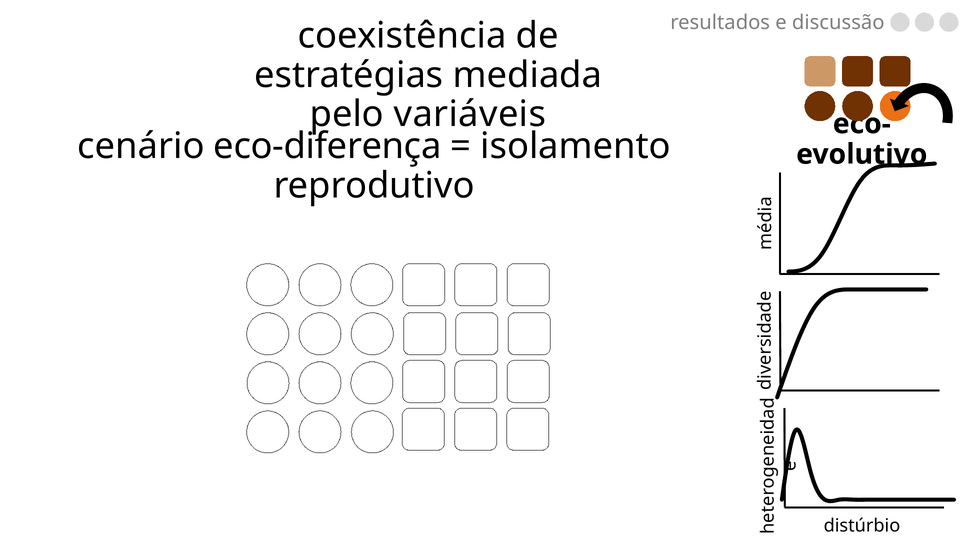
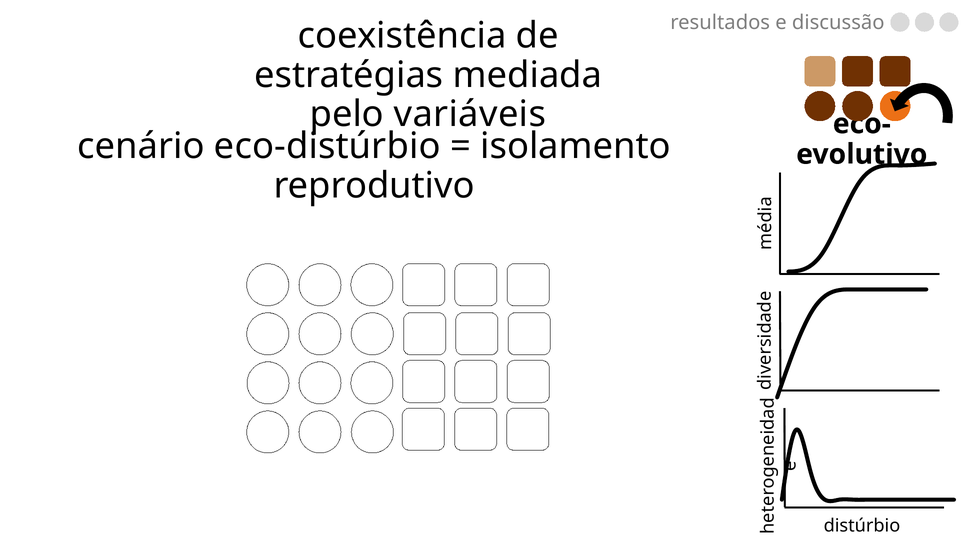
eco-diferença: eco-diferença -> eco-distúrbio (327, 146)
